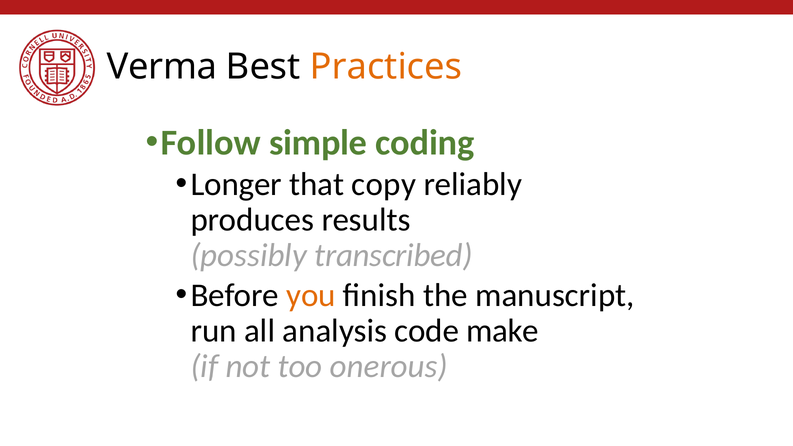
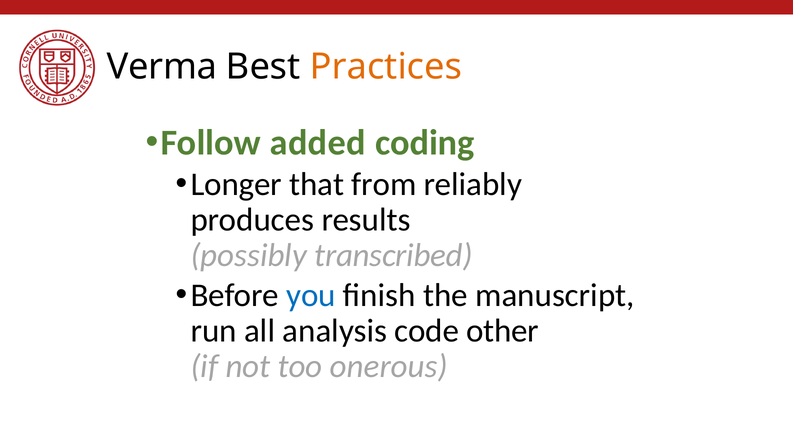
simple: simple -> added (318, 143)
copy: copy -> from (384, 184)
you colour: orange -> blue (311, 295)
make: make -> other (502, 331)
